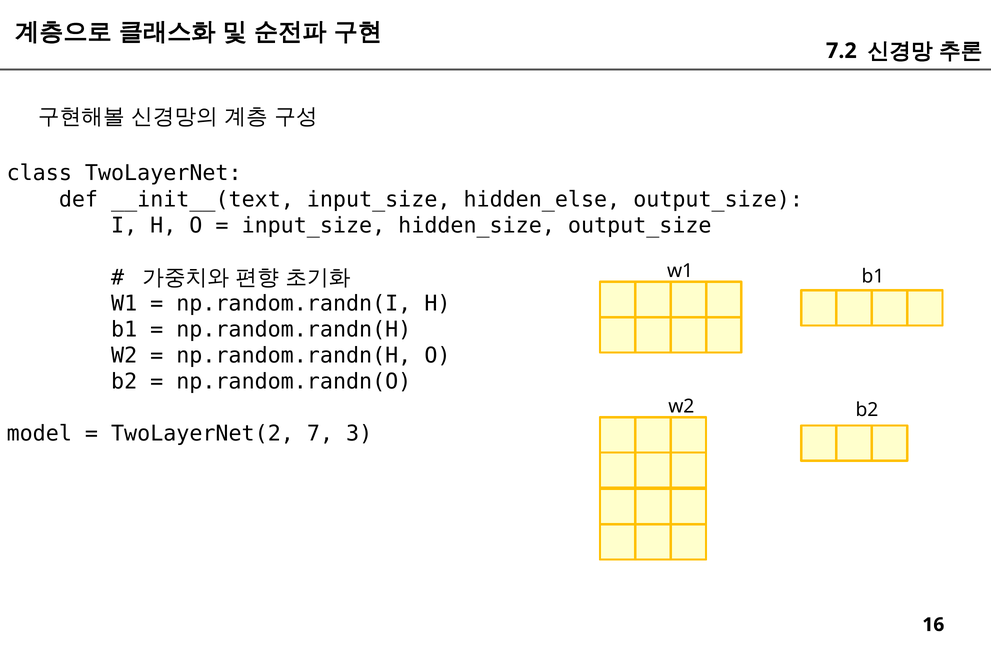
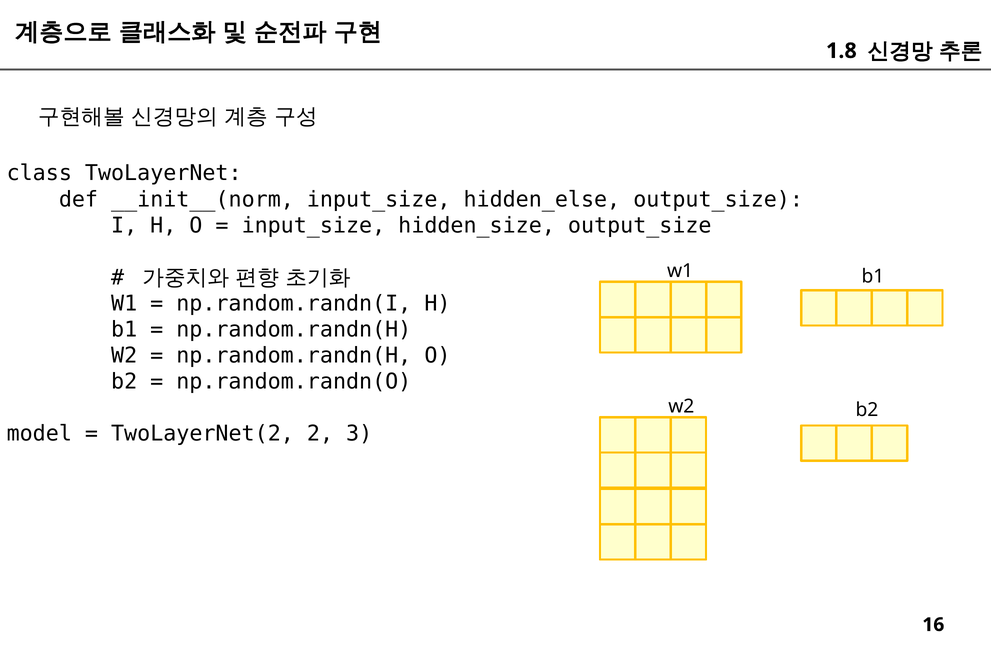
7.2: 7.2 -> 1.8 (841, 51)
__init__(text: __init__(text -> __init__(norm (202, 199)
7: 7 -> 2 (320, 434)
